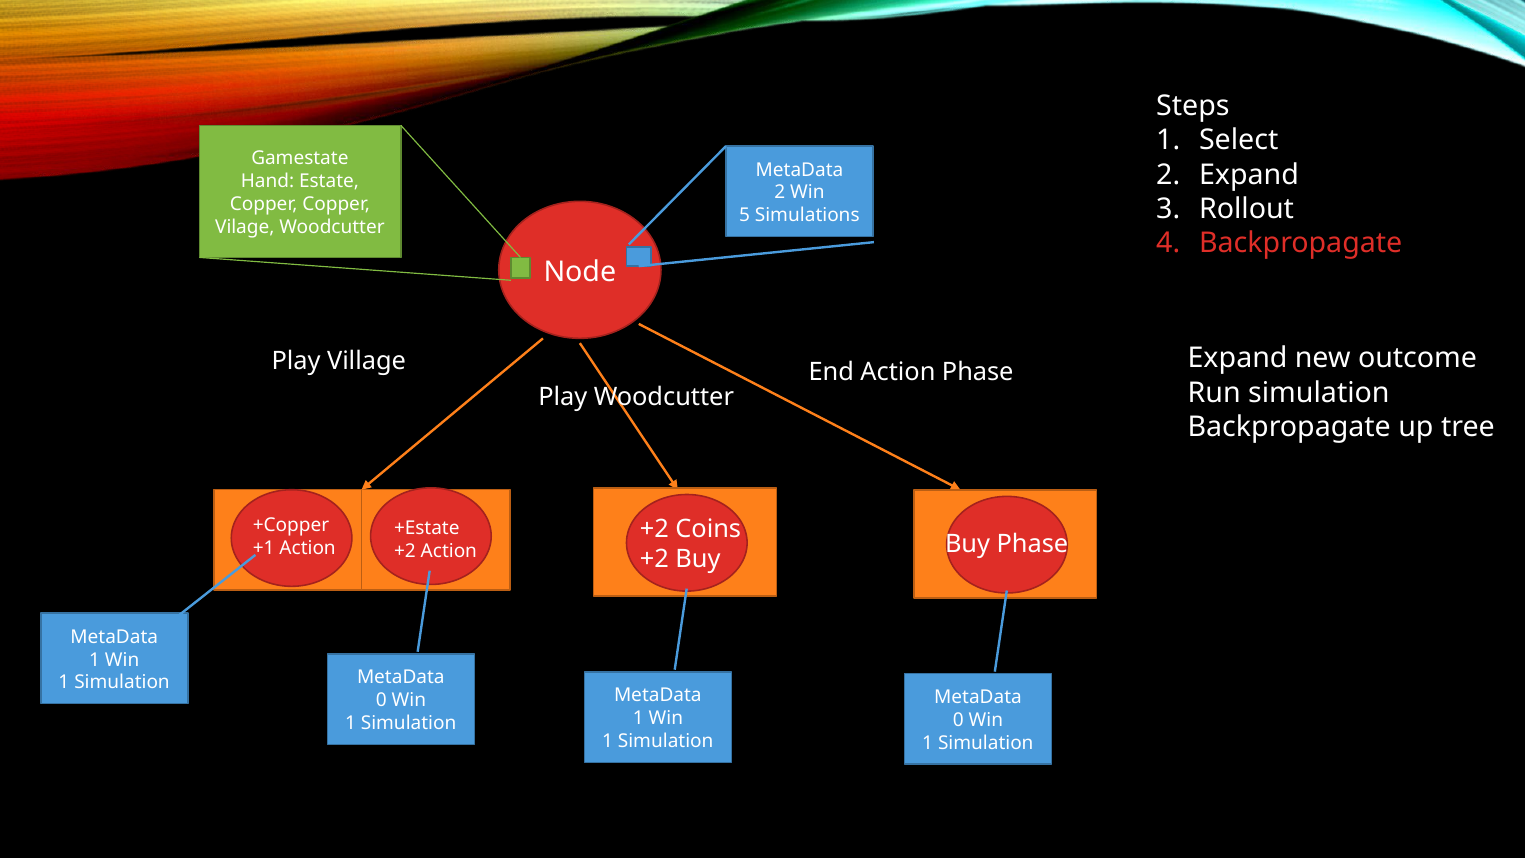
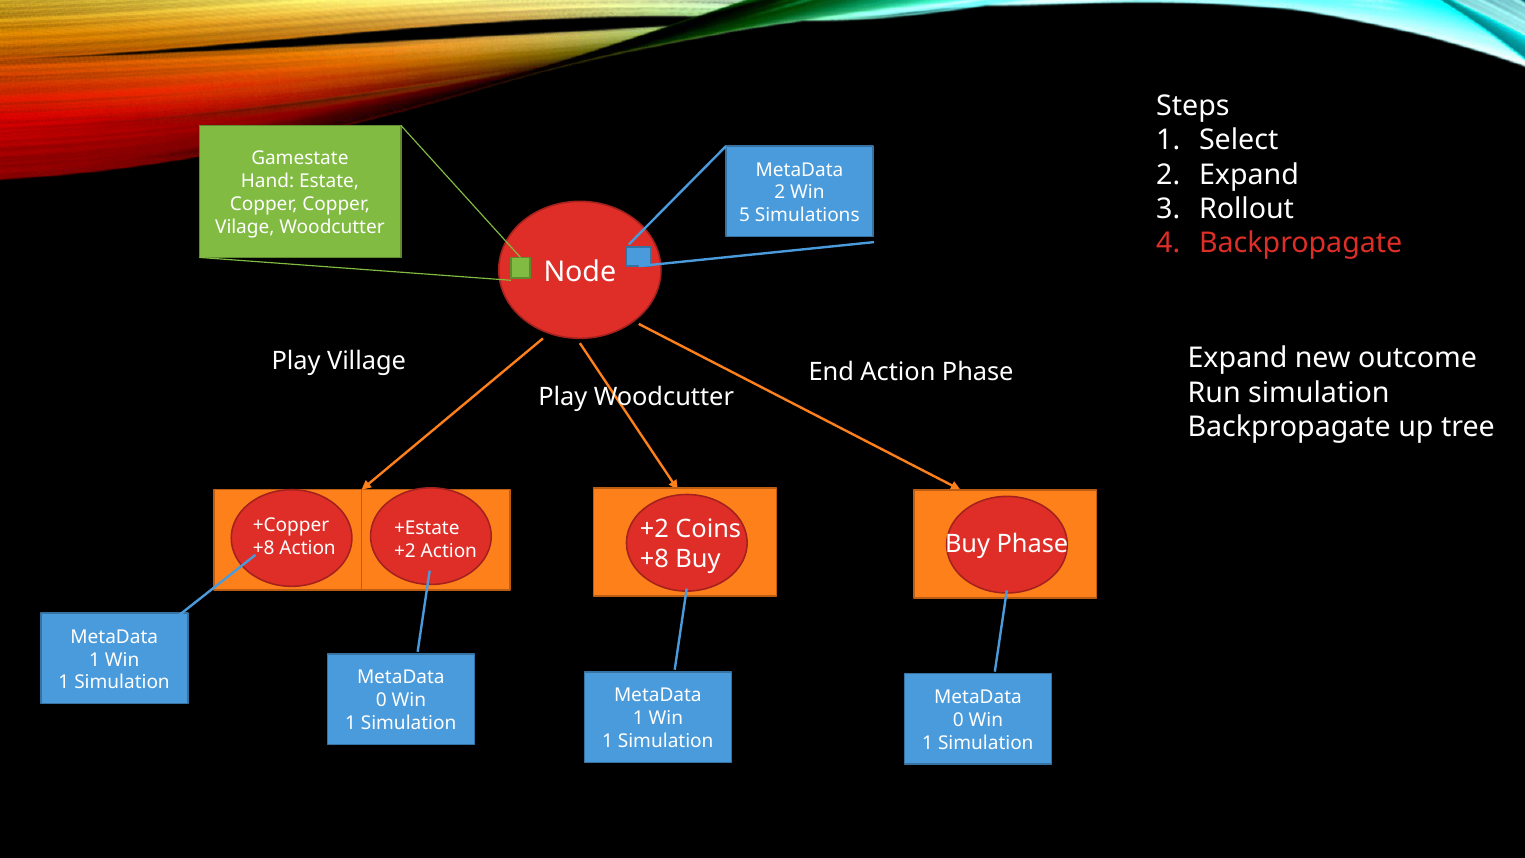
+1: +1 -> +8 (264, 548)
+2: +2 -> +8 (654, 559)
